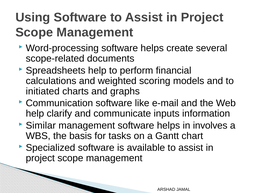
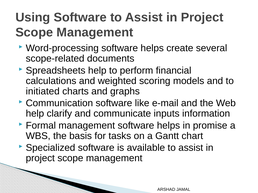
Similar: Similar -> Formal (41, 126)
involves: involves -> promise (210, 126)
